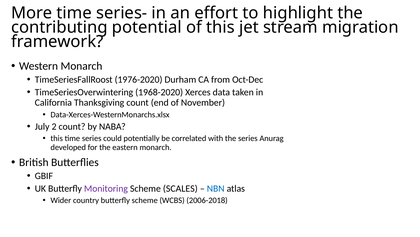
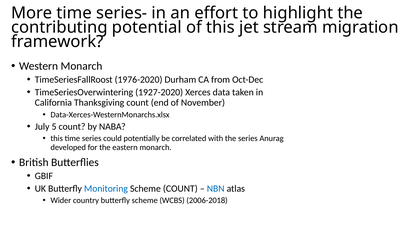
1968-2020: 1968-2020 -> 1927-2020 (159, 92)
2: 2 -> 5 (54, 126)
Monitoring colour: purple -> blue (106, 188)
Scheme SCALES: SCALES -> COUNT (180, 188)
